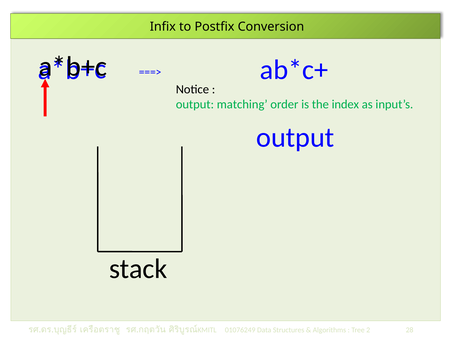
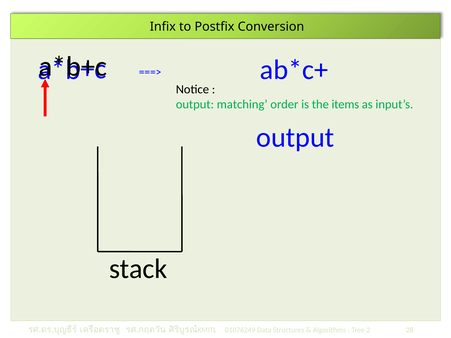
index: index -> items (345, 105)
